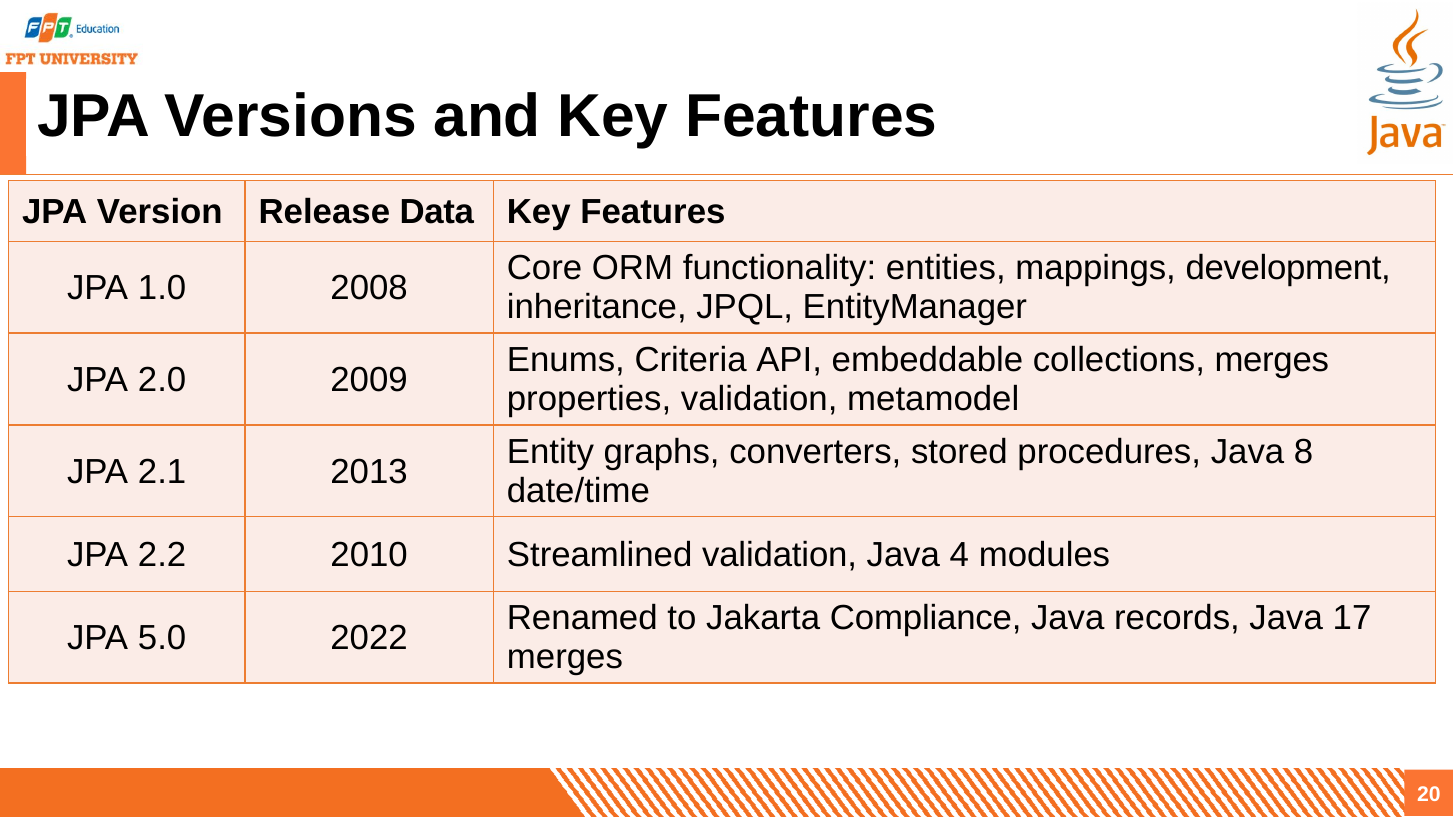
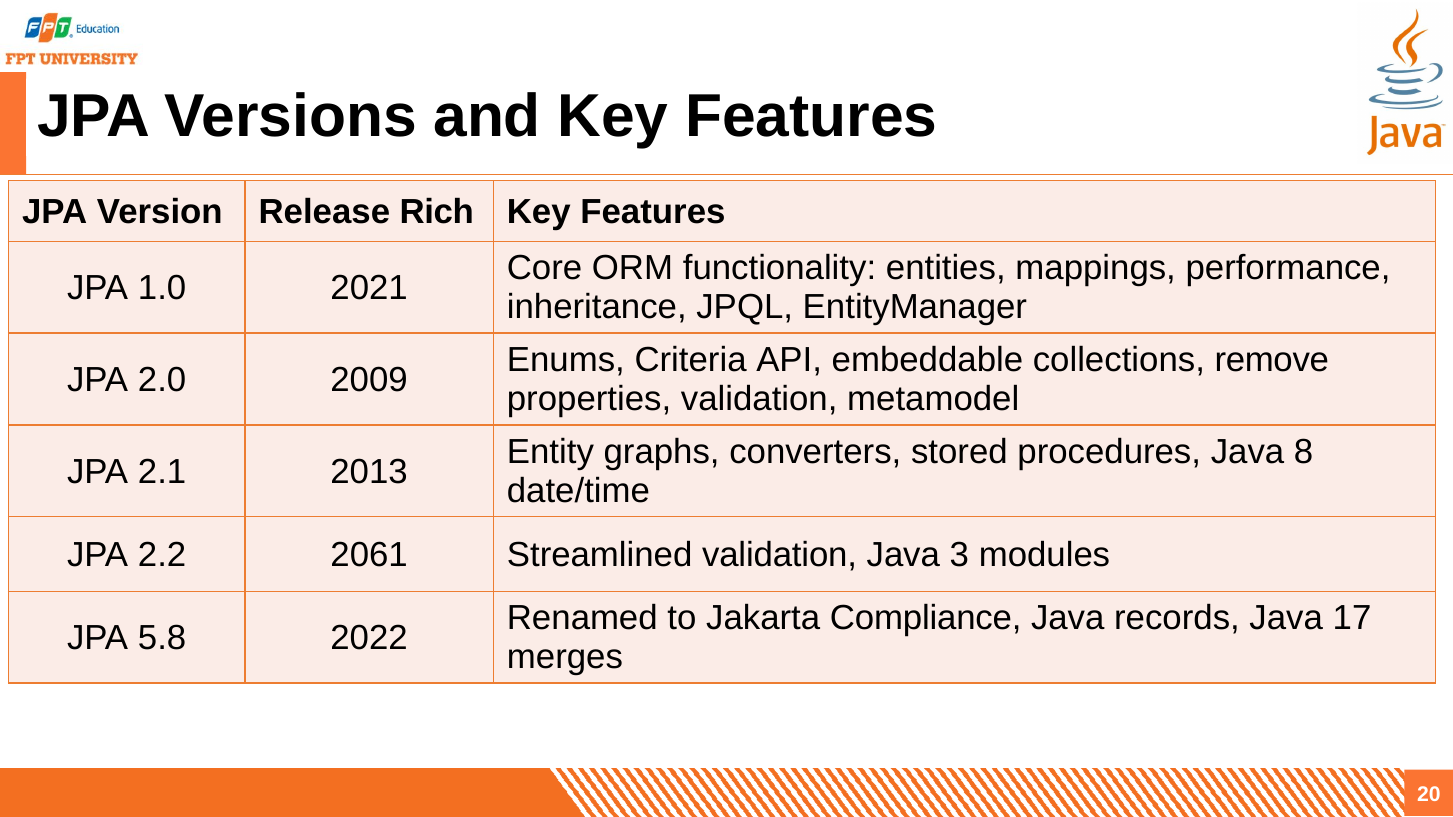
Data: Data -> Rich (437, 212)
development: development -> performance (1288, 268)
2008: 2008 -> 2021 (369, 288)
collections merges: merges -> remove (1272, 360)
2010: 2010 -> 2061 (369, 555)
4: 4 -> 3 (959, 555)
5.0: 5.0 -> 5.8 (162, 638)
